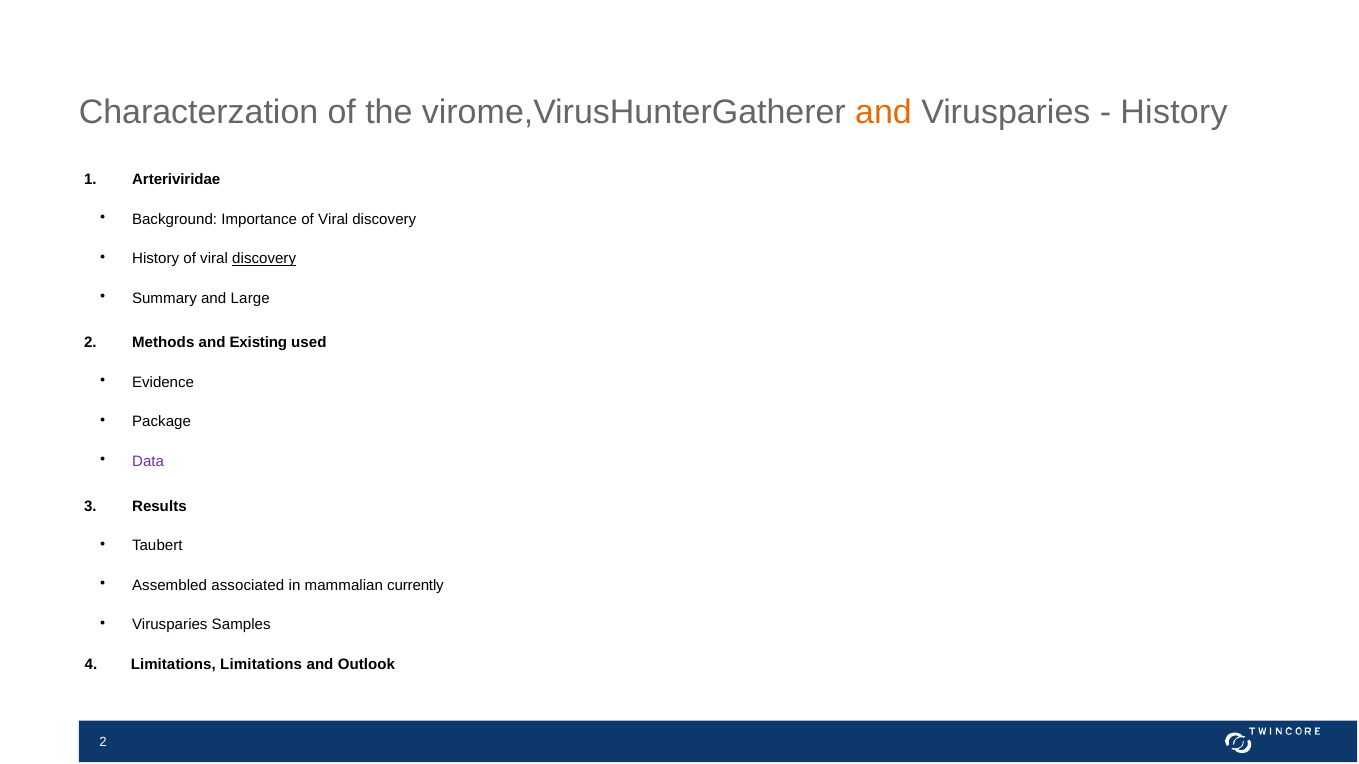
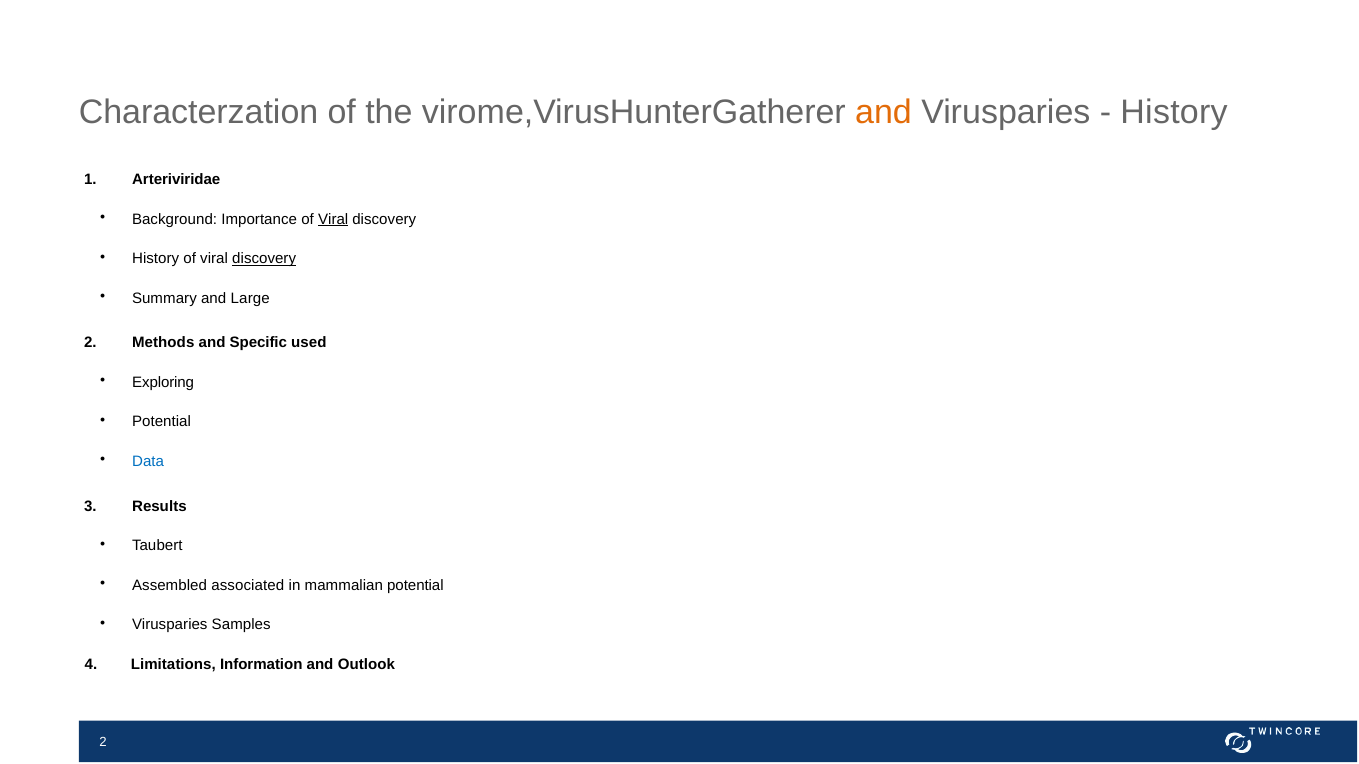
Viral underline: none -> present (333, 219)
Existing: Existing -> Specific (258, 343)
Evidence: Evidence -> Exploring (163, 383)
Package: Package -> Potential (162, 422)
Data colour: purple -> blue (148, 462)
mammalian currently: currently -> potential (415, 585)
Limitations Limitations: Limitations -> Information (261, 664)
